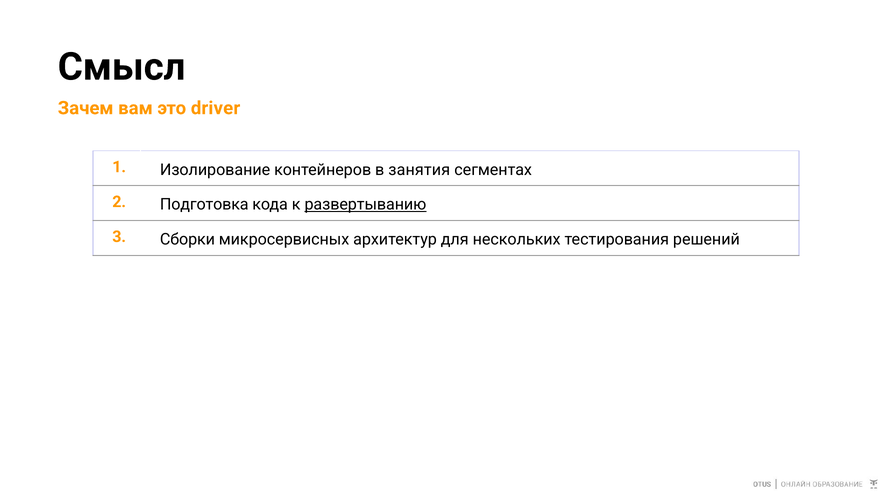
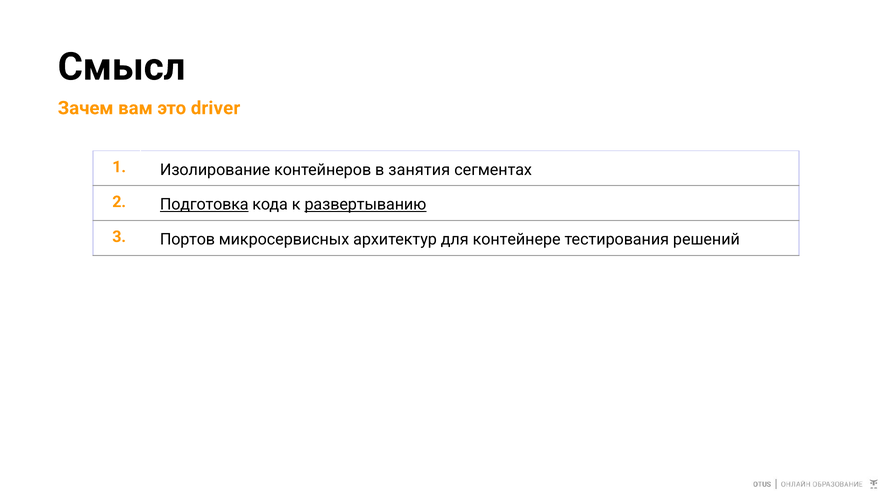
Подготовка underline: none -> present (204, 204)
Сборки: Сборки -> Портов (187, 239)
нескольких: нескольких -> контейнере (517, 239)
